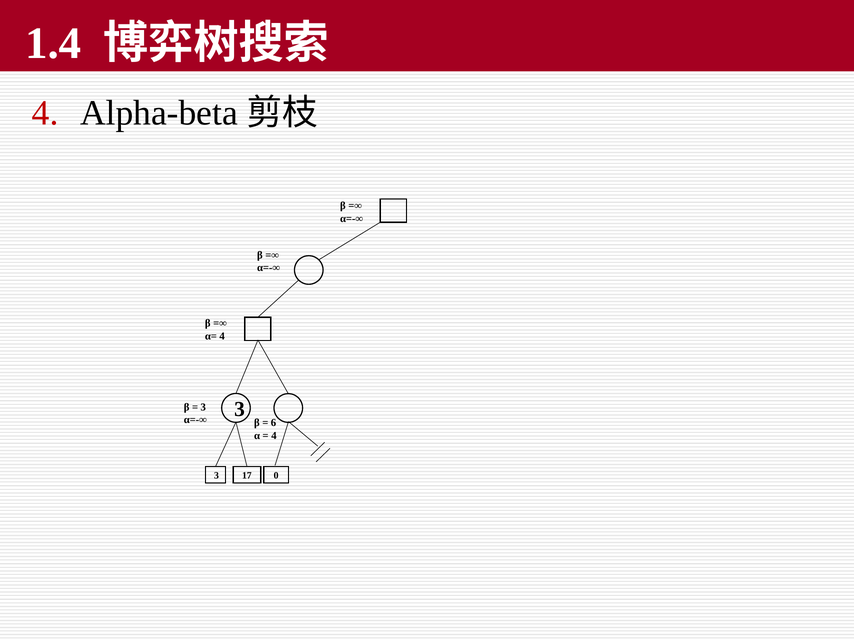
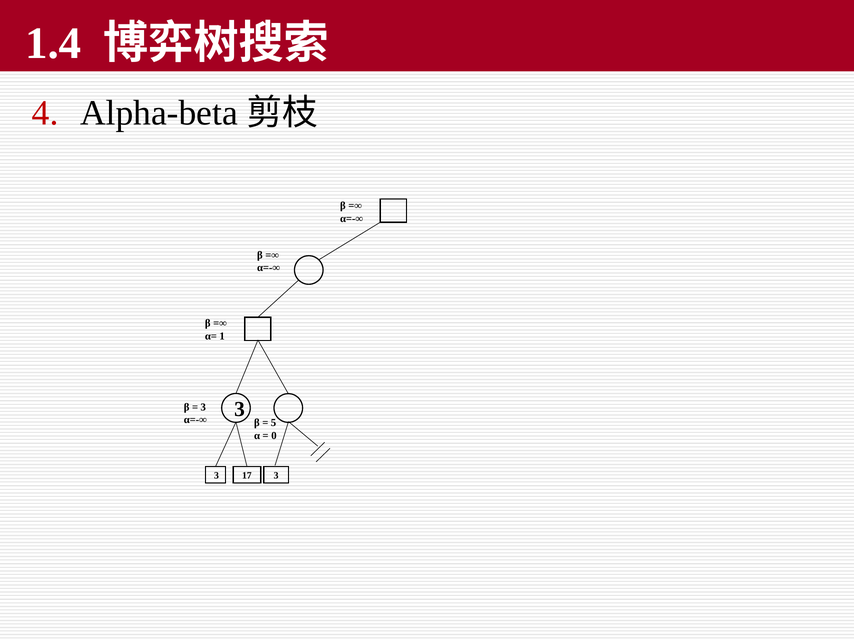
α= 4: 4 -> 1 (222, 337)
6: 6 -> 5 (274, 423)
4: 4 -> 0 (274, 436)
17 0: 0 -> 3 (276, 476)
